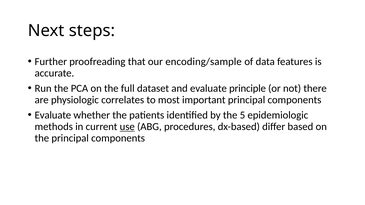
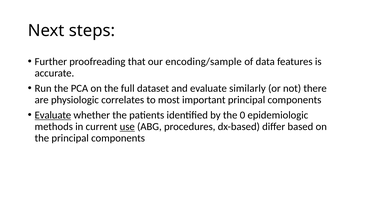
principle: principle -> similarly (247, 89)
Evaluate underline: none -> present (53, 115)
5: 5 -> 0 (242, 115)
